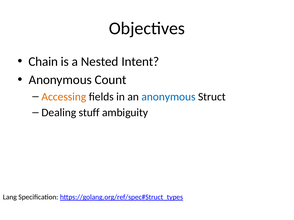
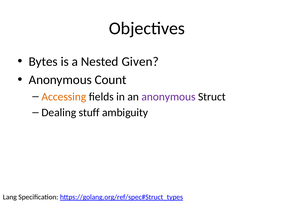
Chain: Chain -> Bytes (43, 62)
Intent: Intent -> Given (140, 62)
anonymous colour: blue -> purple (169, 97)
